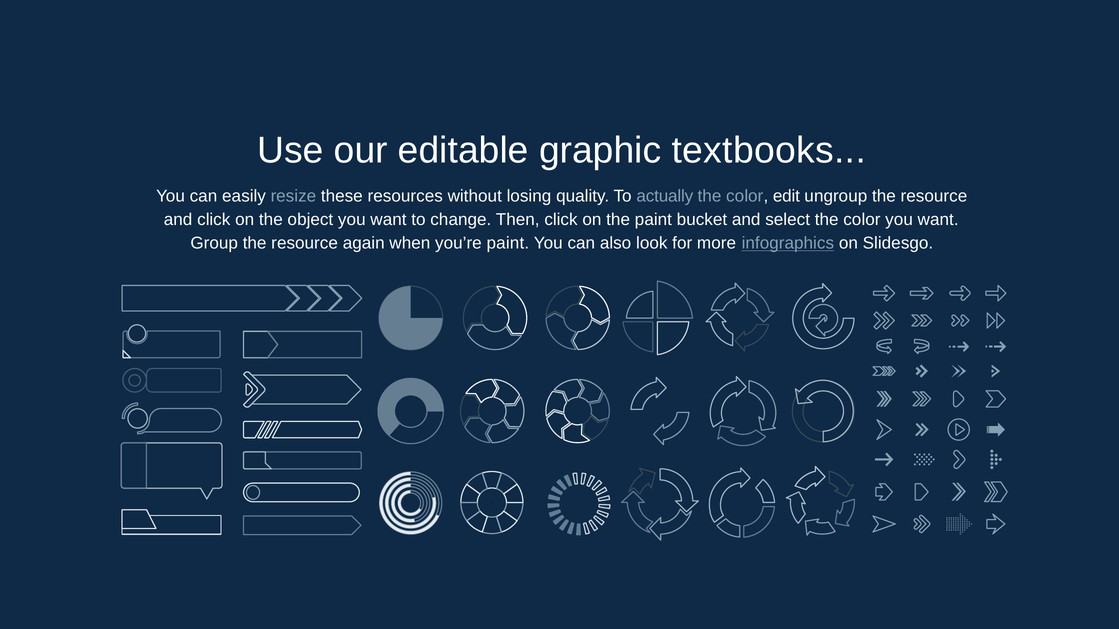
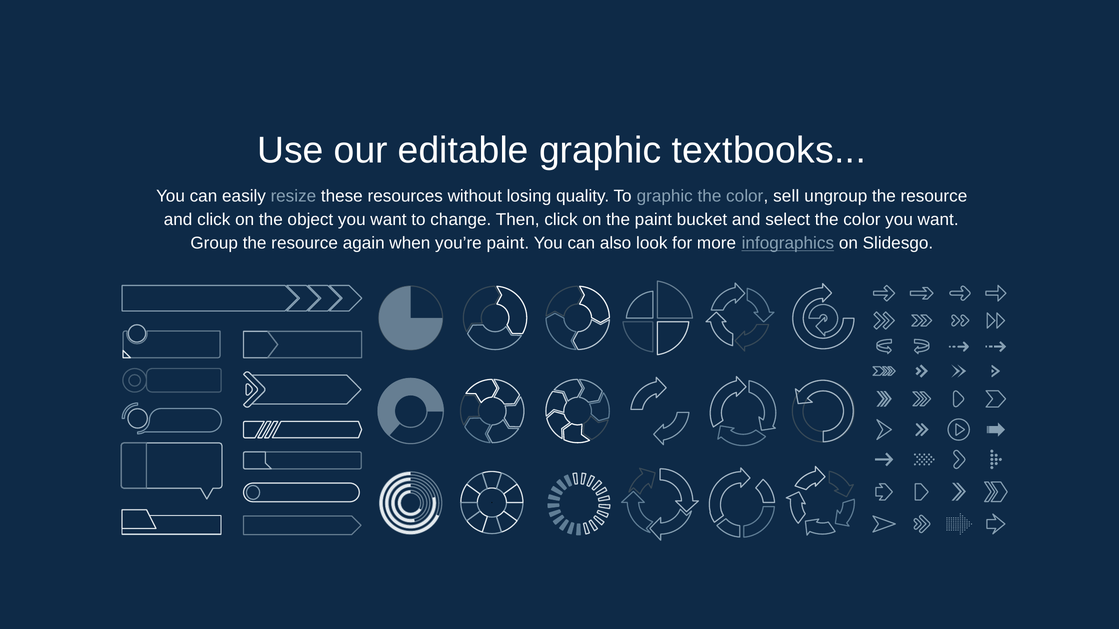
To actually: actually -> graphic (665, 196)
edit: edit -> sell (786, 196)
